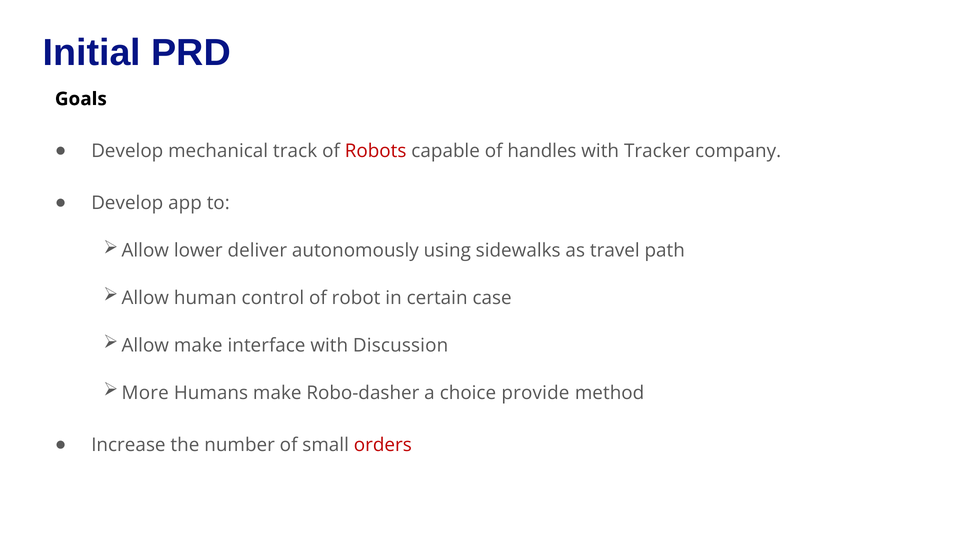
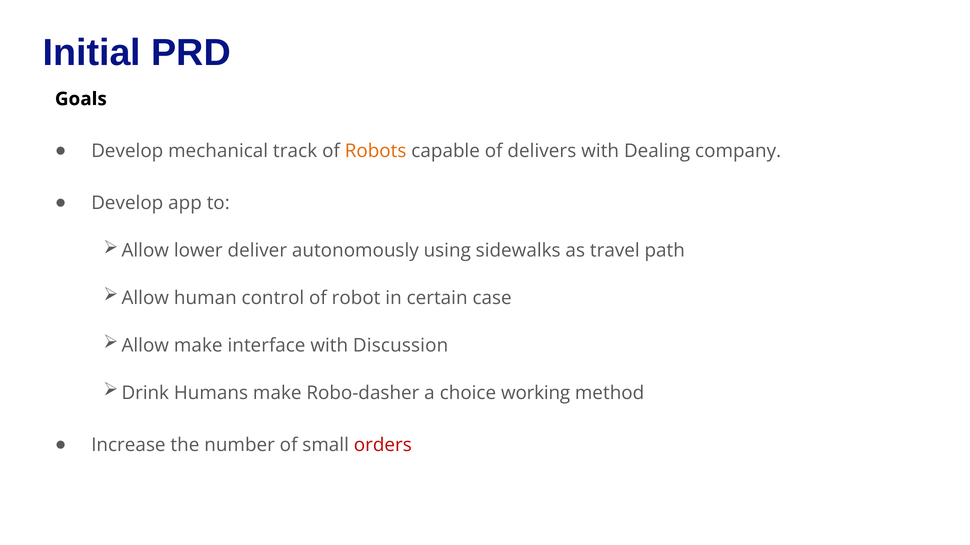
Robots colour: red -> orange (376, 151)
handles: handles -> delivers (542, 151)
Tracker: Tracker -> Dealing (657, 151)
More: More -> Drink (145, 393)
provide: provide -> working (536, 393)
